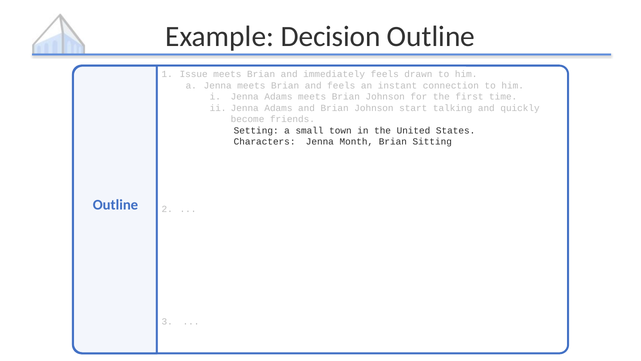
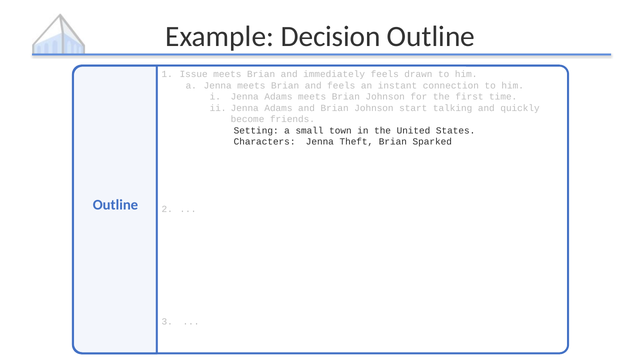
Month: Month -> Theft (356, 142)
Sitting: Sitting -> Sparked (432, 142)
